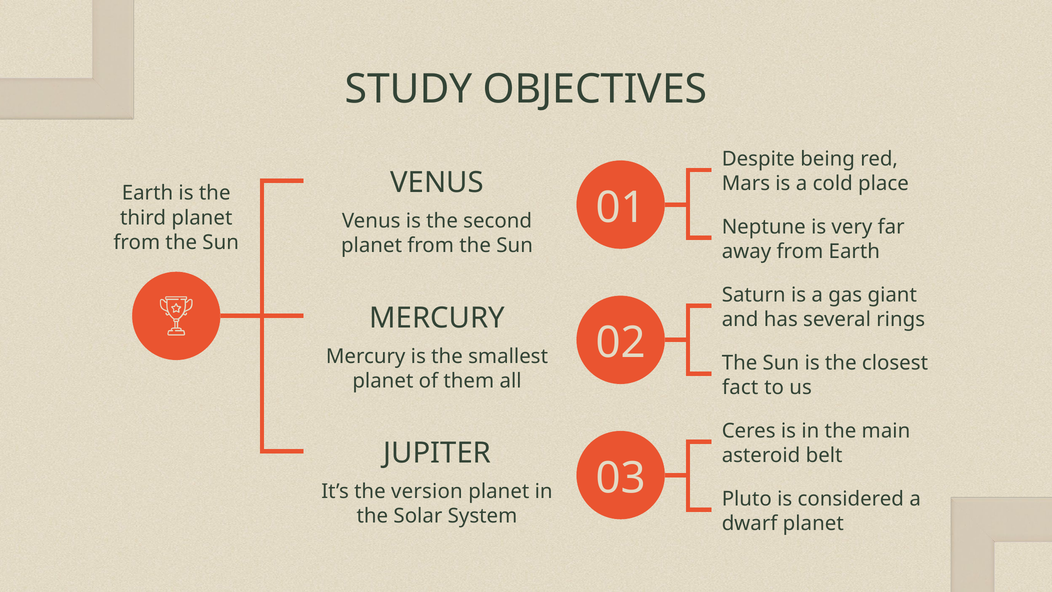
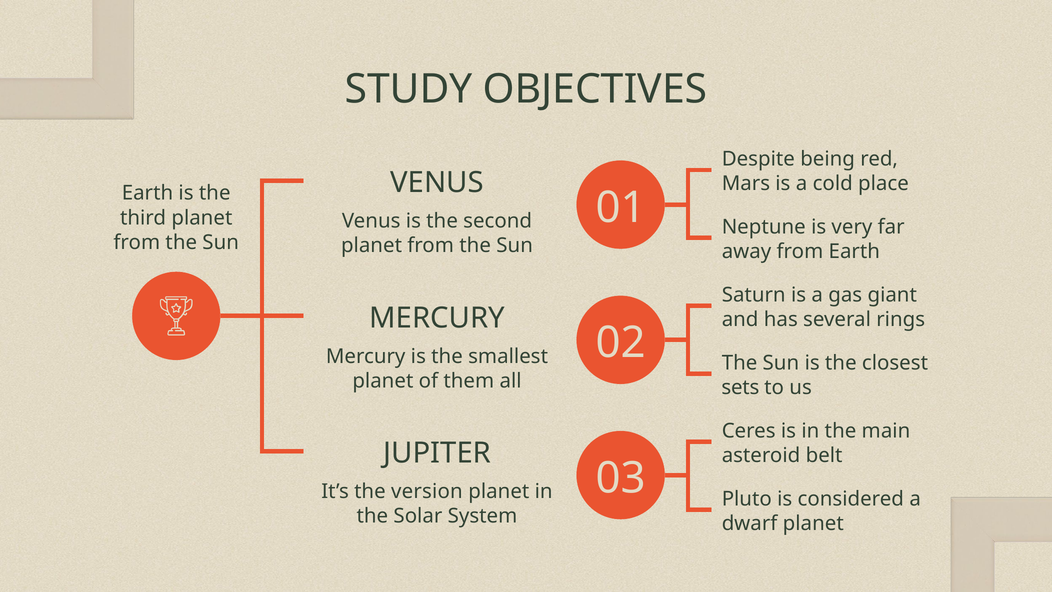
fact: fact -> sets (740, 387)
